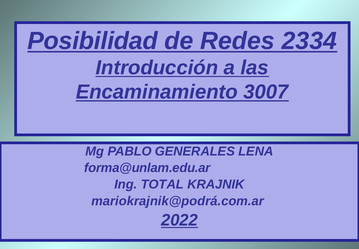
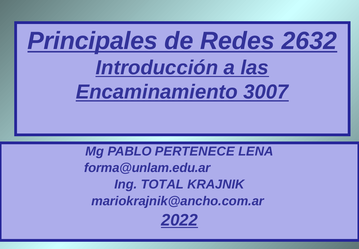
Posibilidad: Posibilidad -> Principales (93, 41)
2334: 2334 -> 2632 (309, 41)
GENERALES: GENERALES -> PERTENECE (195, 151)
mariokrajnik@podrá.com.ar: mariokrajnik@podrá.com.ar -> mariokrajnik@ancho.com.ar (178, 201)
